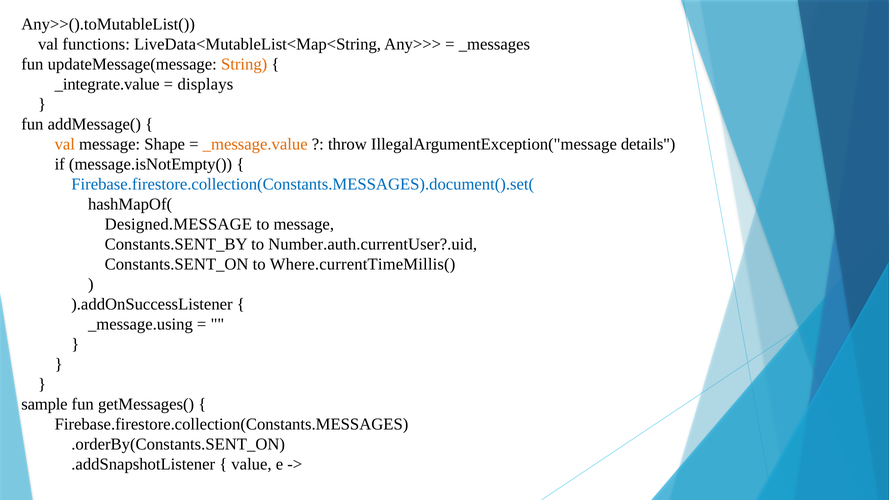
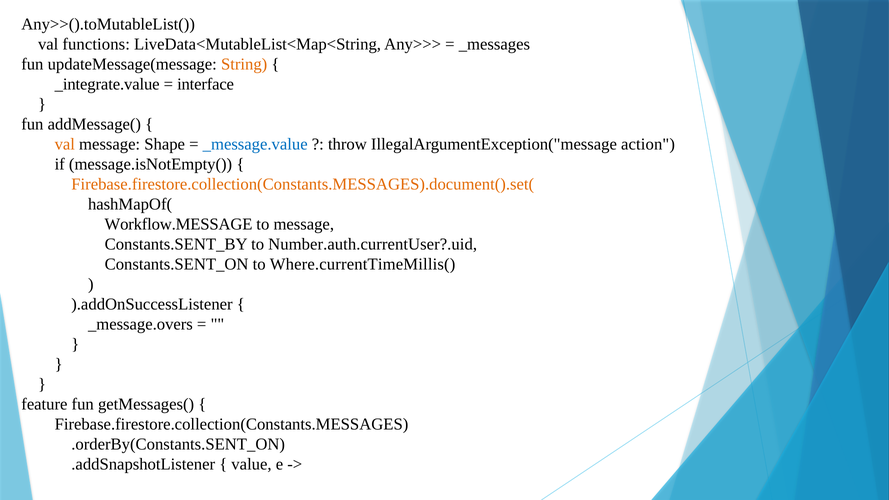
displays: displays -> interface (206, 84)
_message.value colour: orange -> blue (255, 144)
details: details -> action (648, 144)
Firebase.firestore.collection(Constants.MESSAGES).document().set( colour: blue -> orange (303, 184)
Designed.MESSAGE: Designed.MESSAGE -> Workflow.MESSAGE (179, 224)
_message.using: _message.using -> _message.overs (140, 324)
sample: sample -> feature (44, 404)
